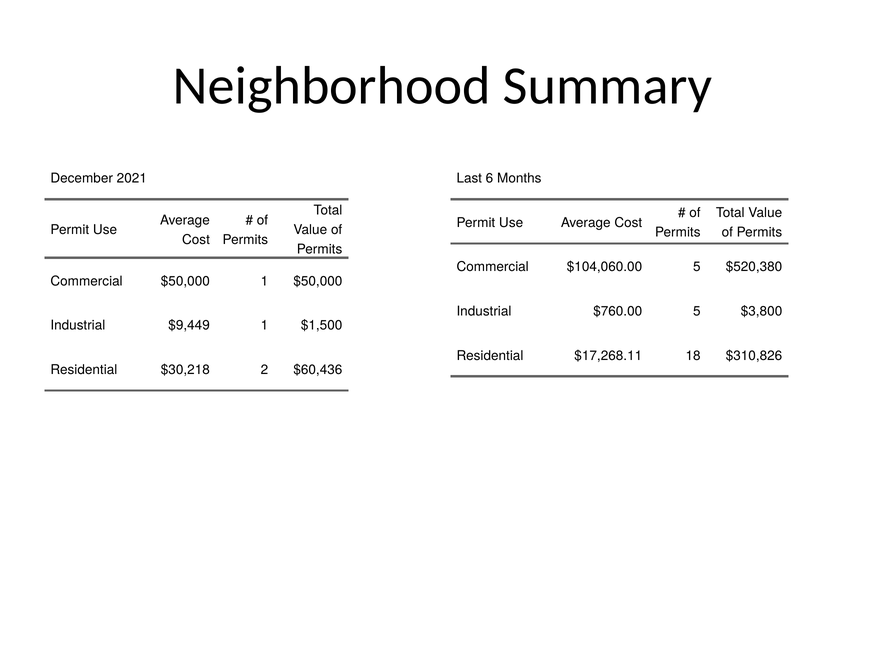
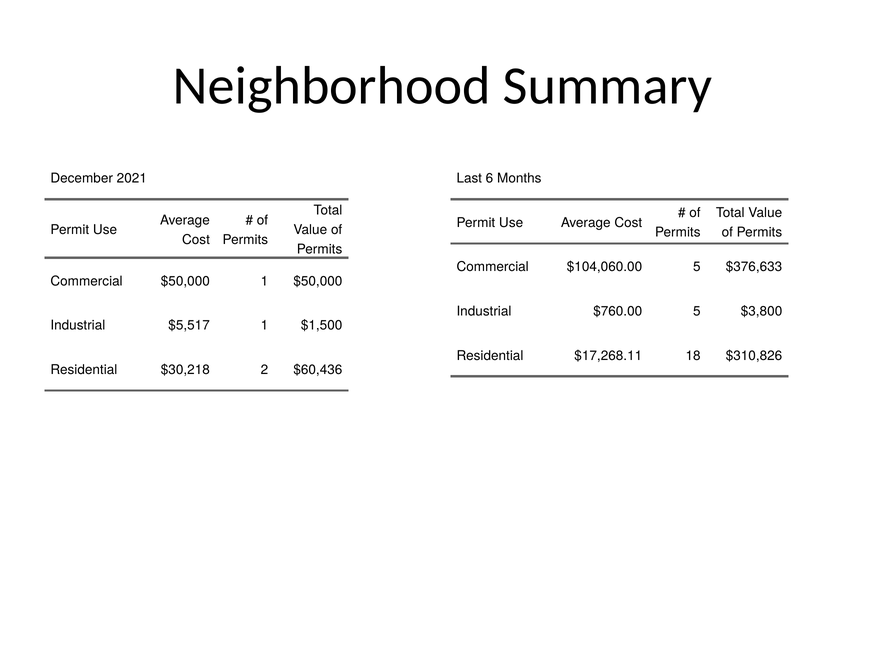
$520,380: $520,380 -> $376,633 (754, 267)
$9,449: $9,449 -> $5,517 (189, 326)
